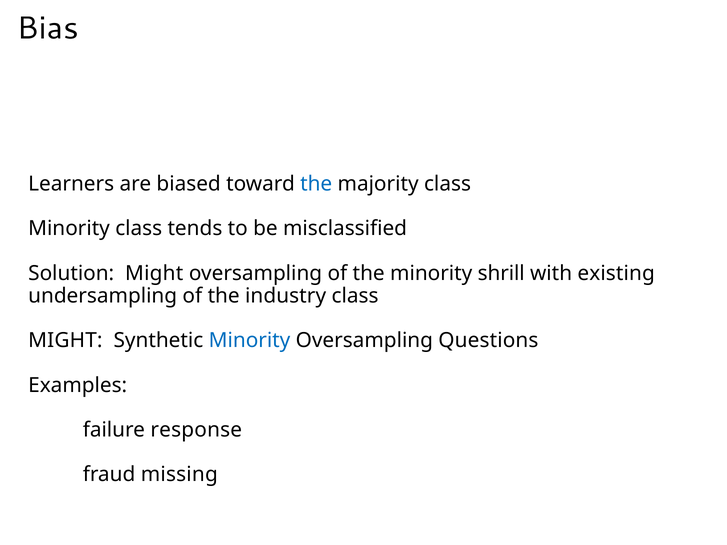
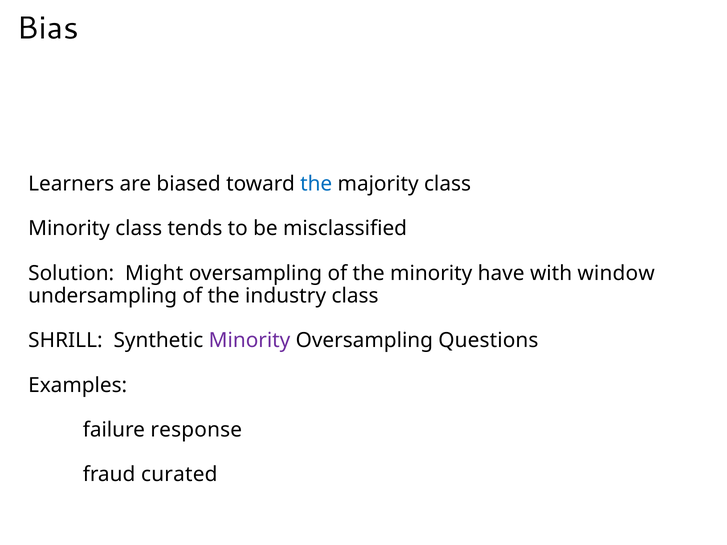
shrill: shrill -> have (501, 273)
existing: existing -> window (616, 273)
MIGHT: MIGHT -> SHRILL (65, 341)
Minority colour: blue -> purple (250, 341)
missing: missing -> curated (179, 475)
